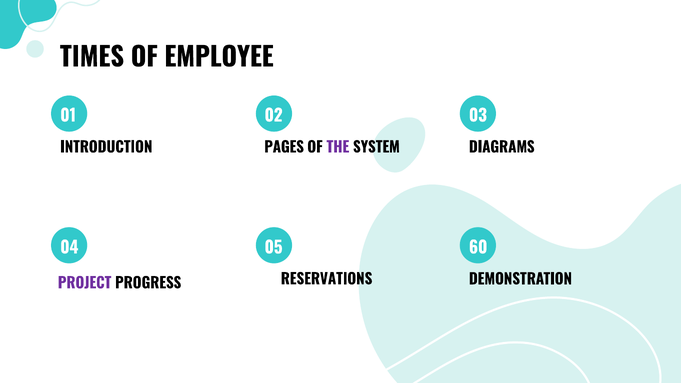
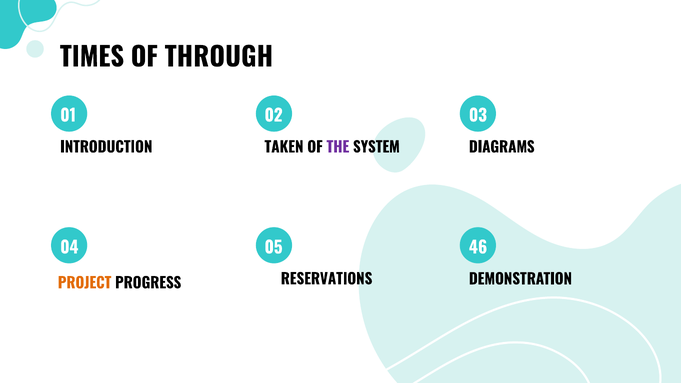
EMPLOYEE: EMPLOYEE -> THROUGH (219, 58)
PAGES: PAGES -> TAKEN (284, 148)
60: 60 -> 46 (478, 248)
PROJECT colour: purple -> orange (85, 283)
